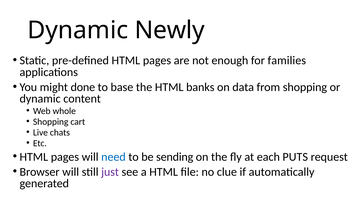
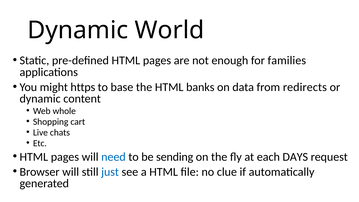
Newly: Newly -> World (170, 30)
done: done -> https (83, 87)
from shopping: shopping -> redirects (305, 87)
PUTS: PUTS -> DAYS (295, 157)
just colour: purple -> blue (110, 172)
